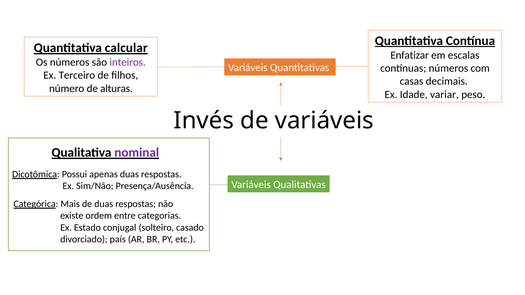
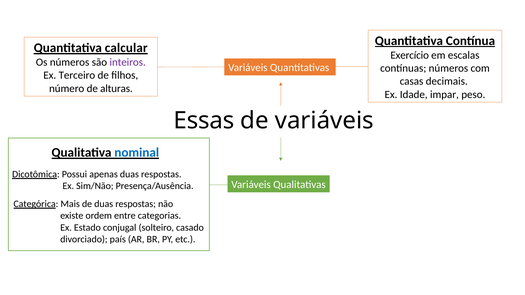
Enfatizar: Enfatizar -> Exercício (410, 55)
variar: variar -> impar (444, 95)
Invés: Invés -> Essas (204, 121)
nominal colour: purple -> blue (137, 153)
